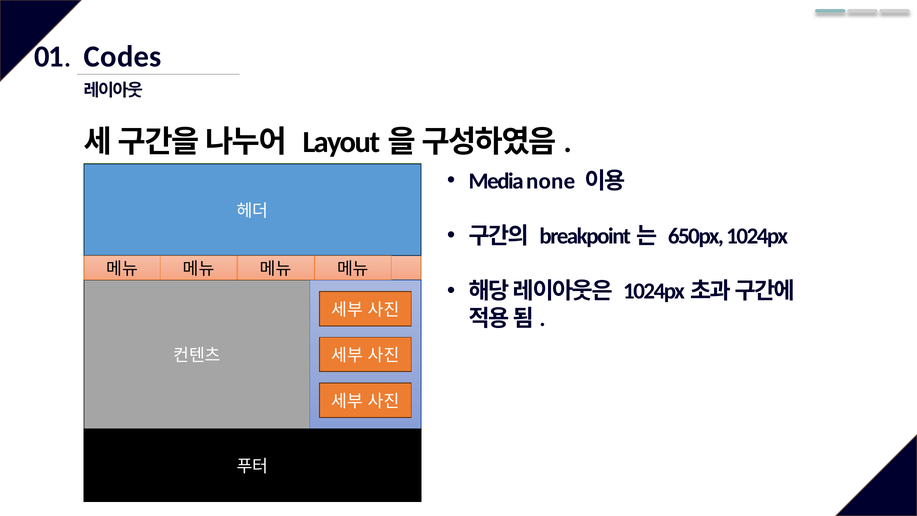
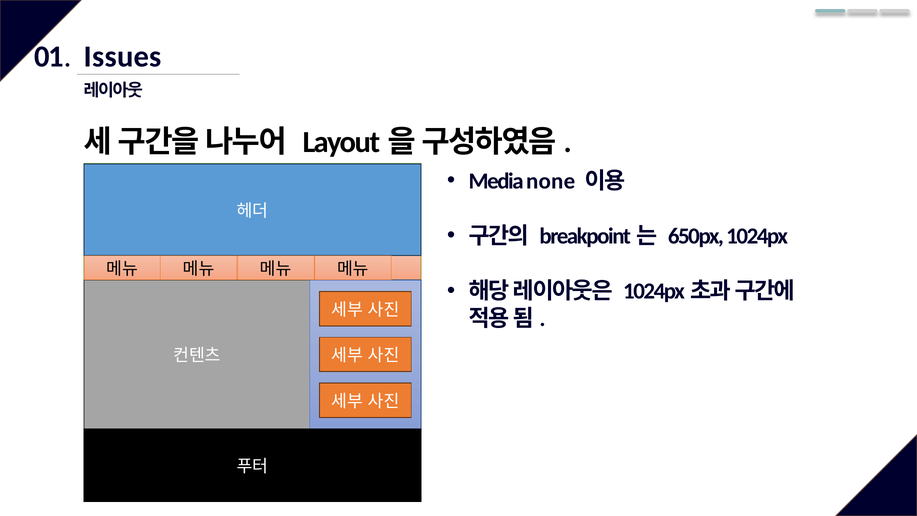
Codes: Codes -> Issues (123, 57)
